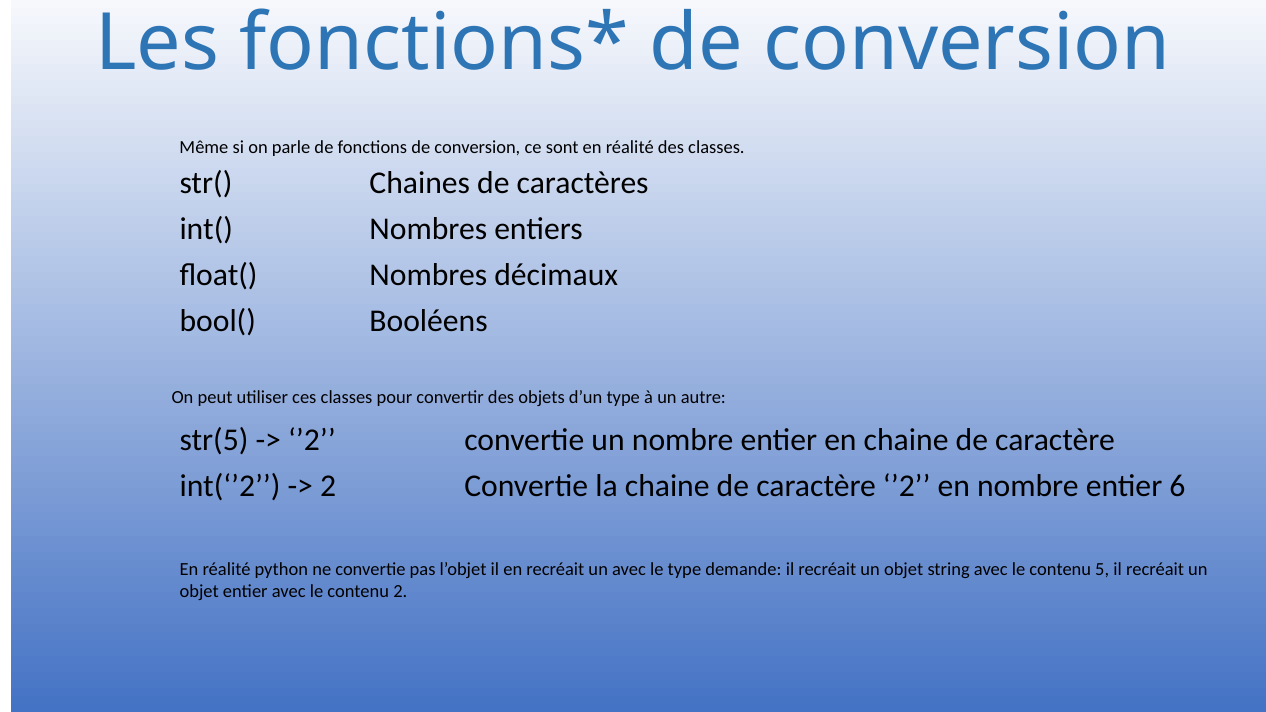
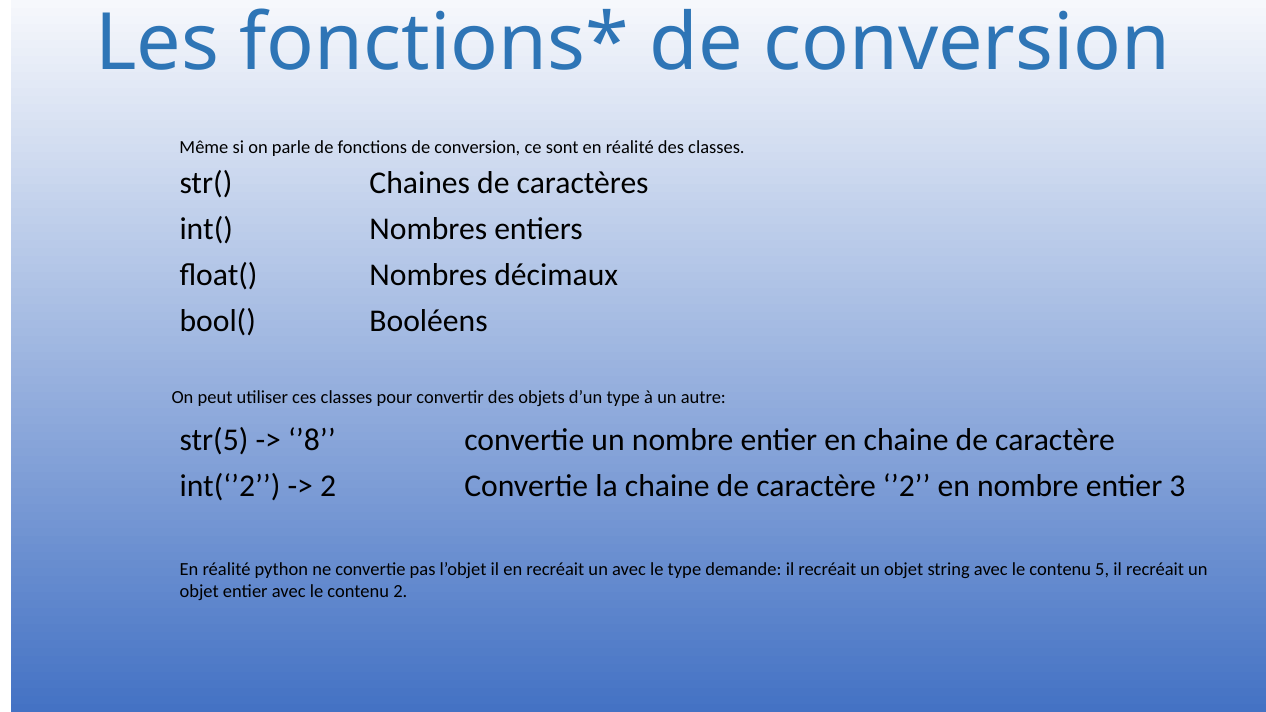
’2: ’2 -> ’8 (312, 441)
6: 6 -> 3 (1177, 486)
